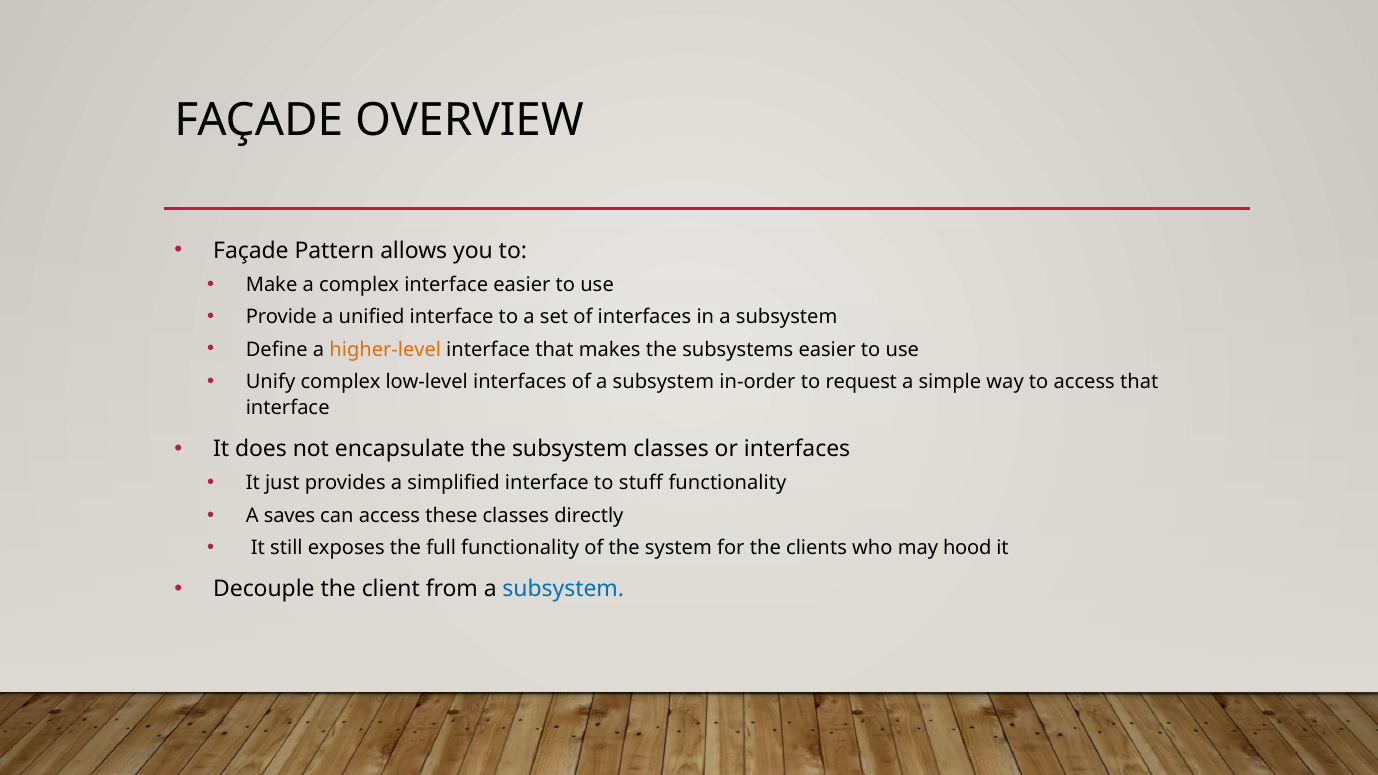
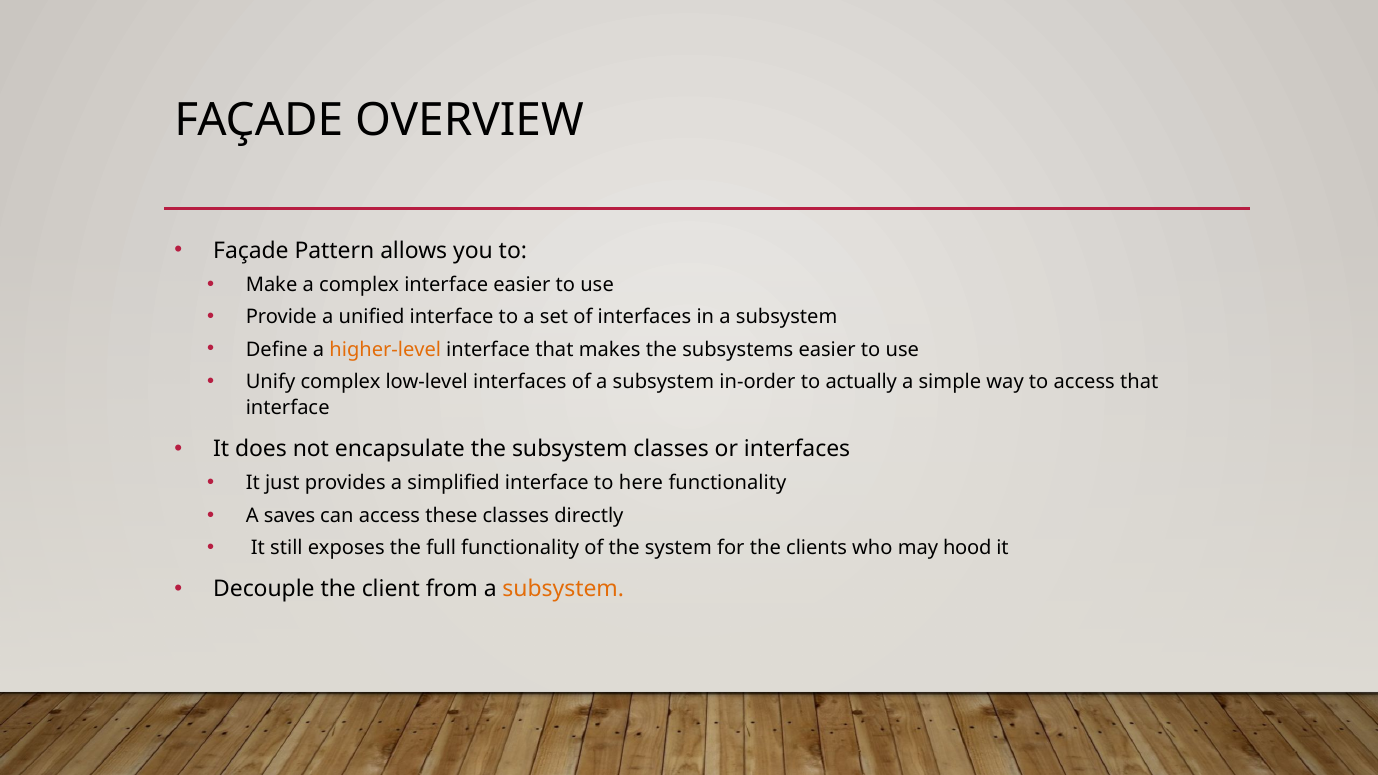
request: request -> actually (861, 382)
stuff: stuff -> here (641, 483)
subsystem colour: blue -> orange (563, 589)
